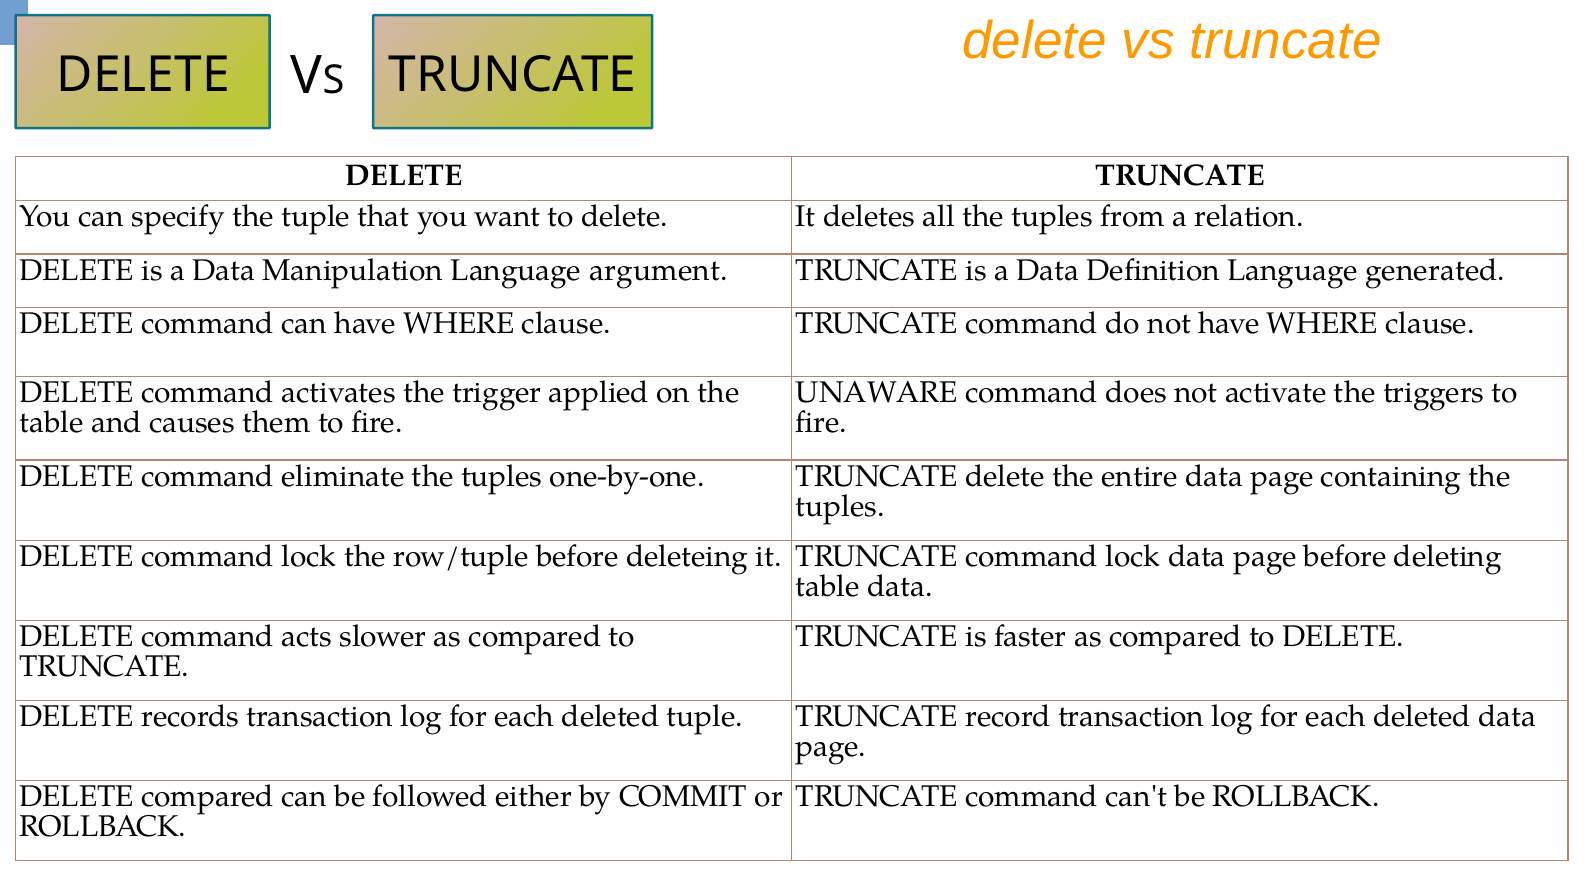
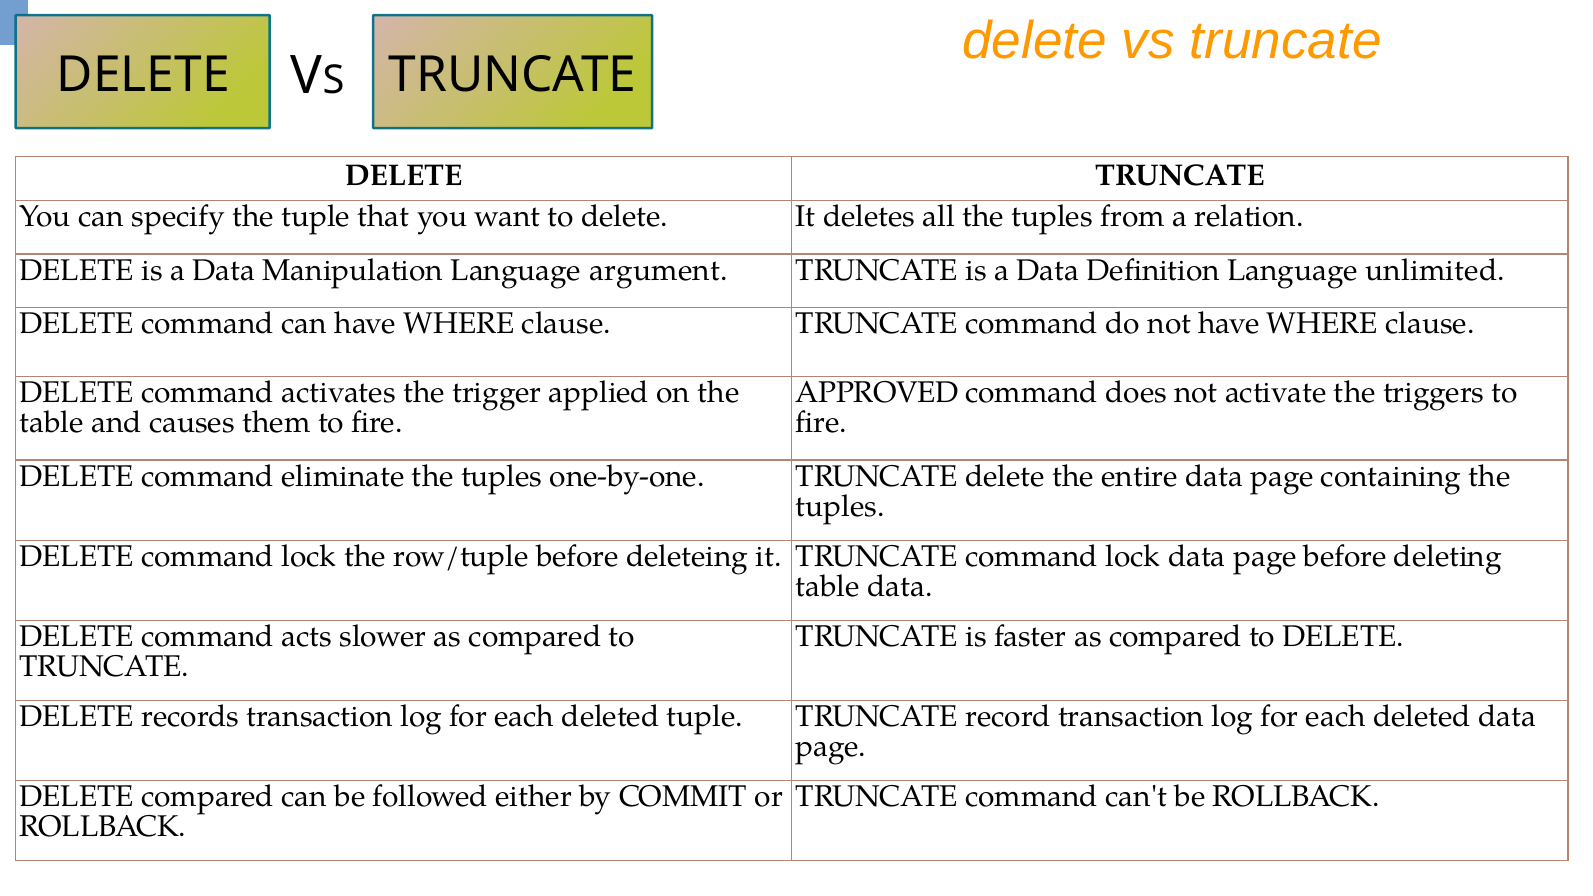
generated: generated -> unlimited (1435, 270)
UNAWARE: UNAWARE -> APPROVED (877, 392)
